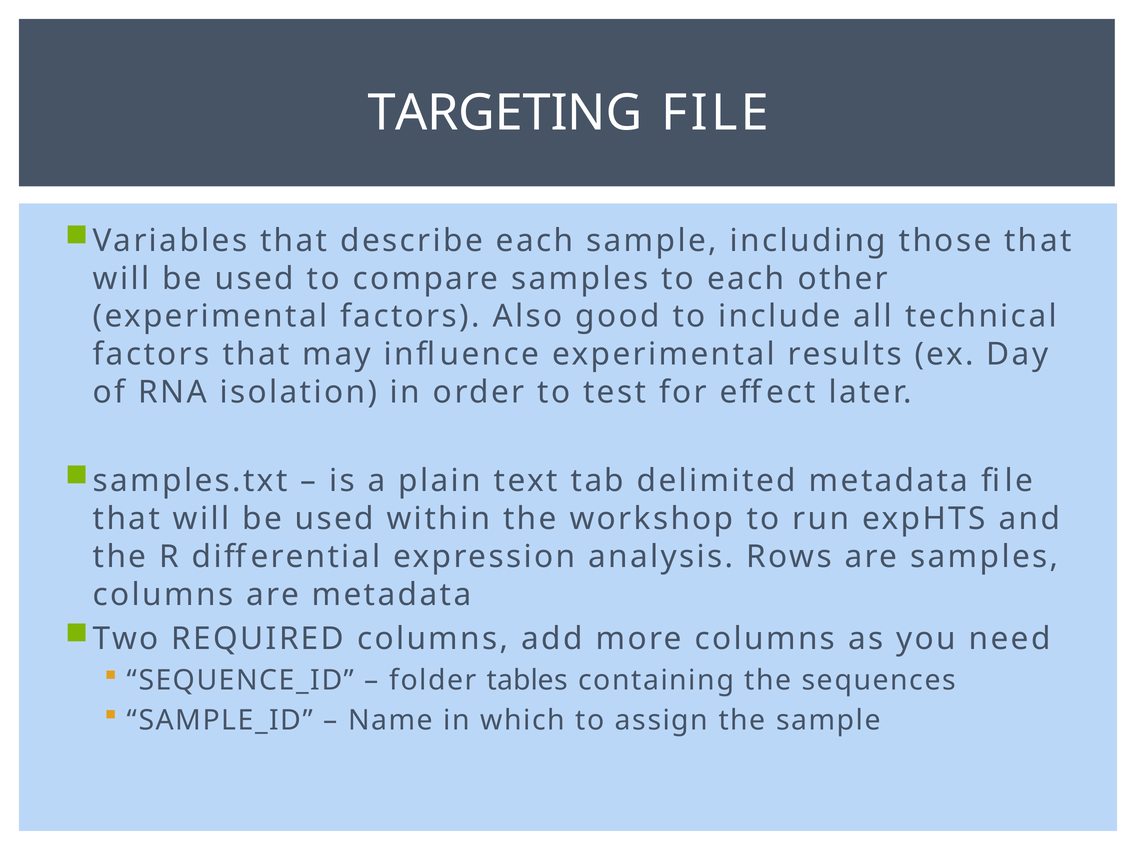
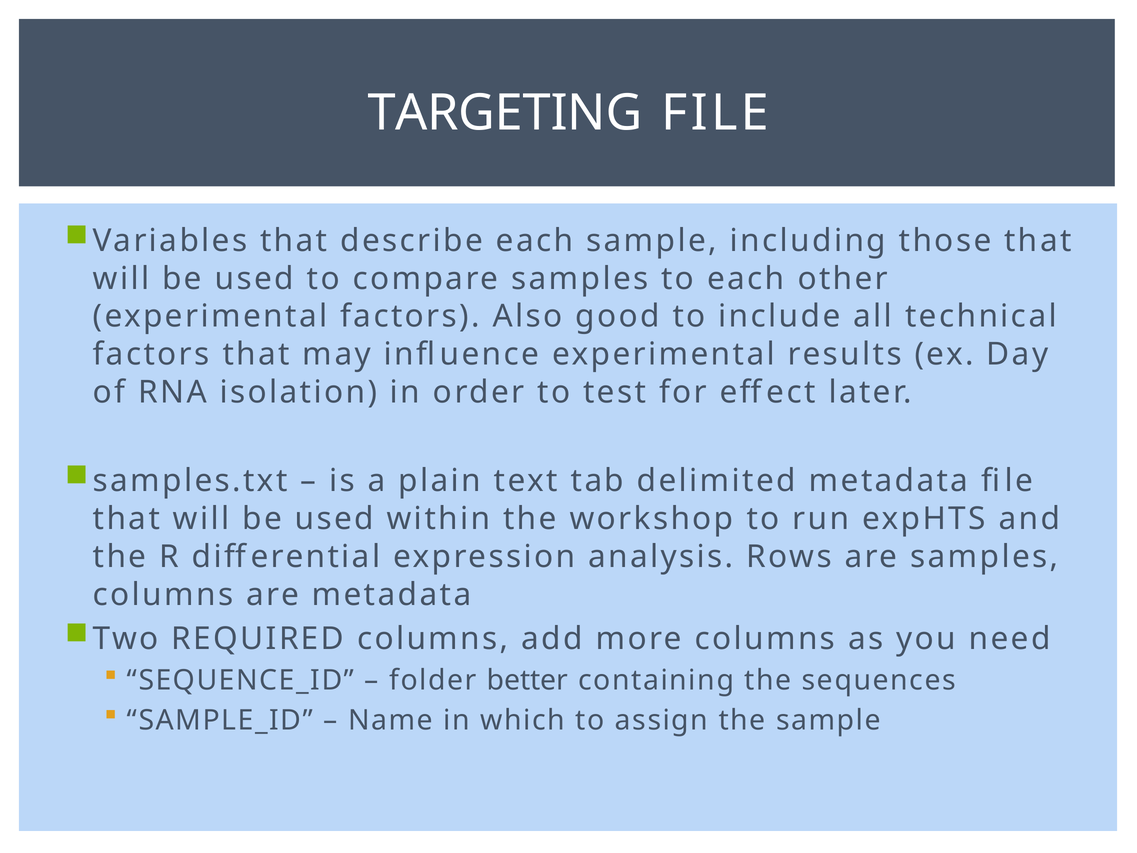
tables: tables -> better (527, 680)
